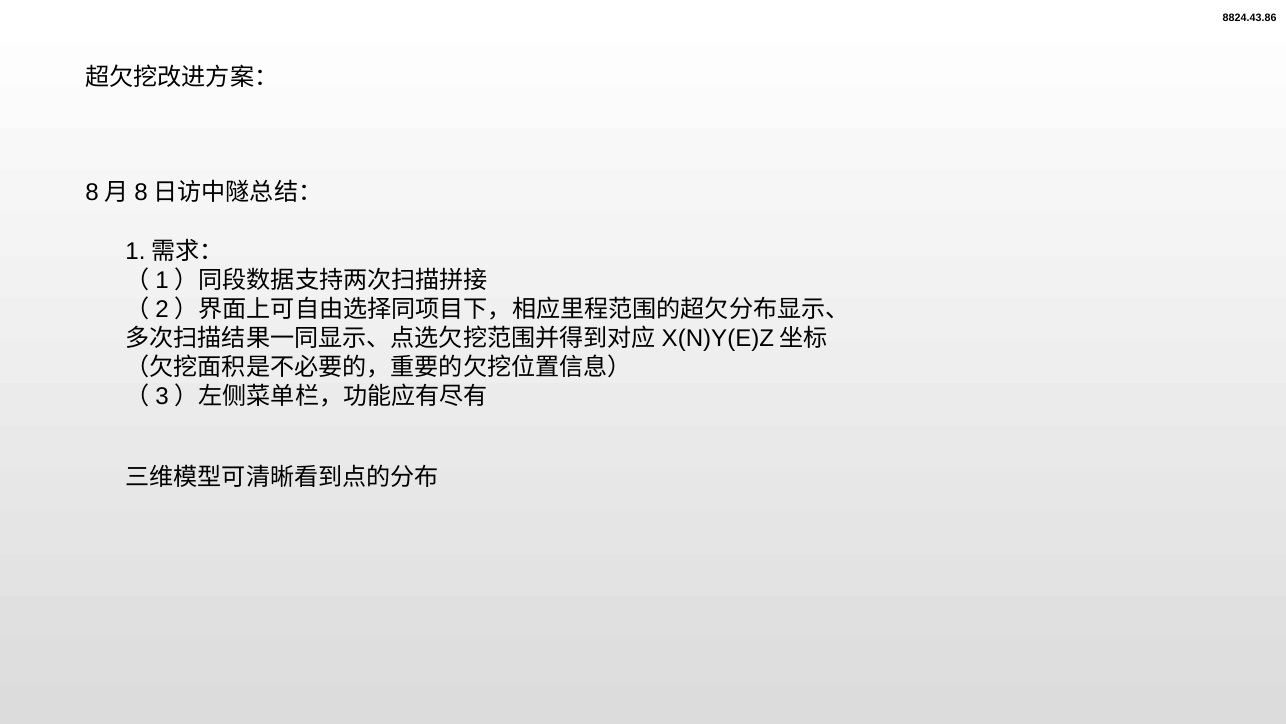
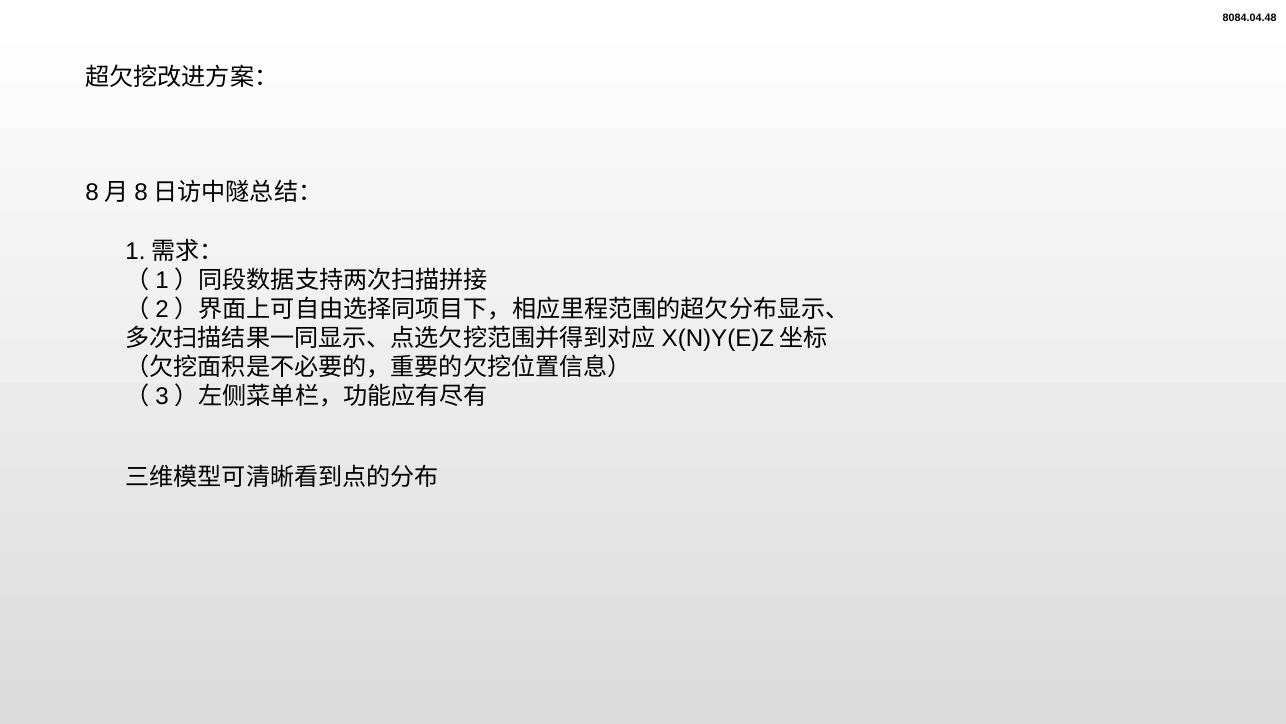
8824.43.86: 8824.43.86 -> 8084.04.48 (1250, 18)
